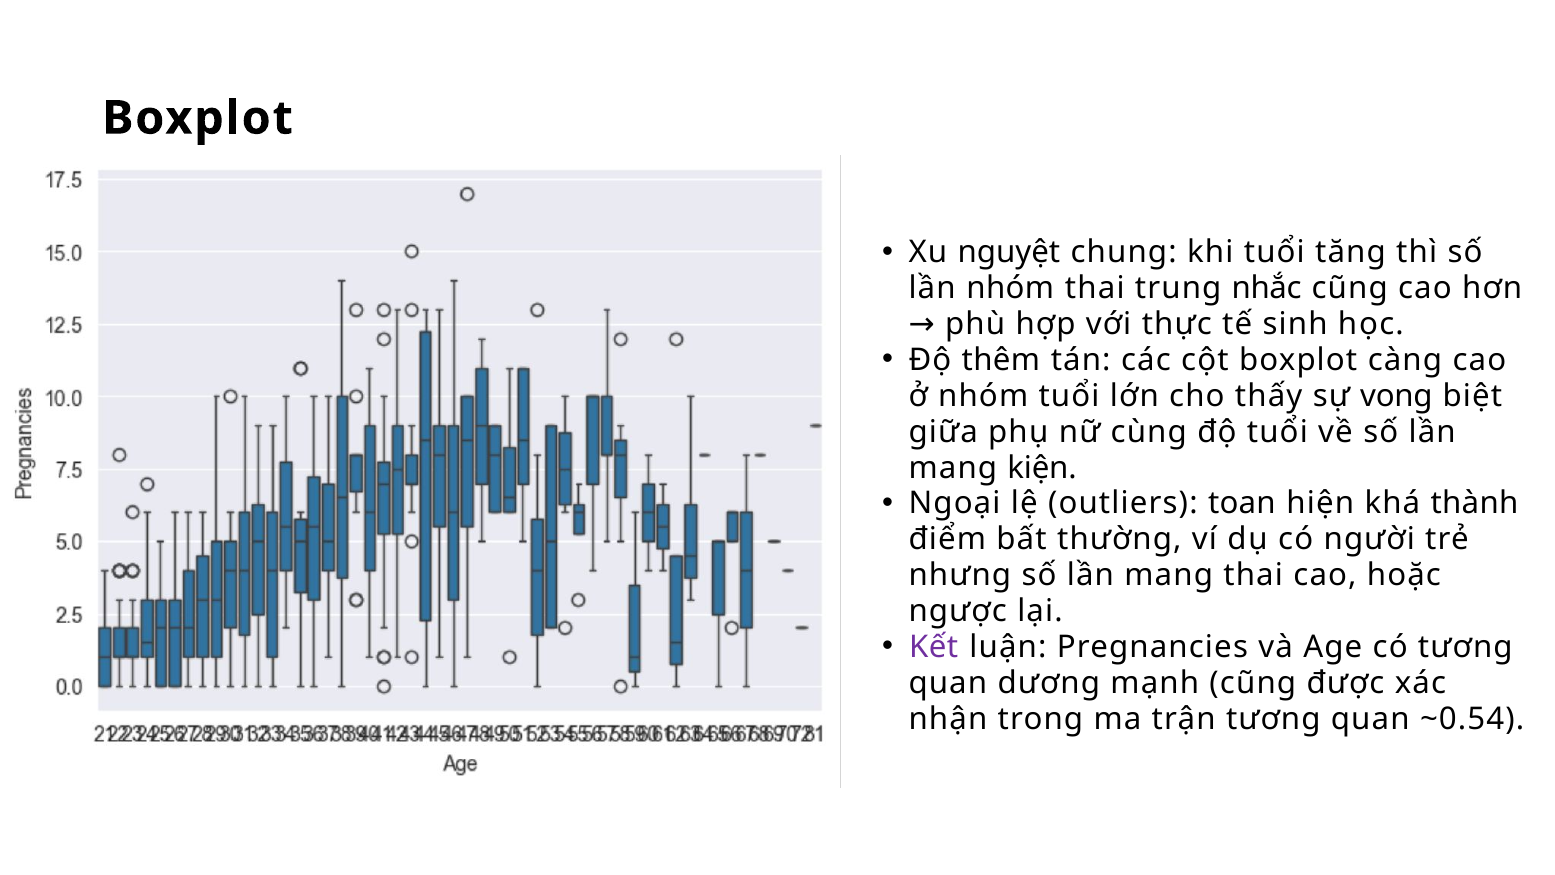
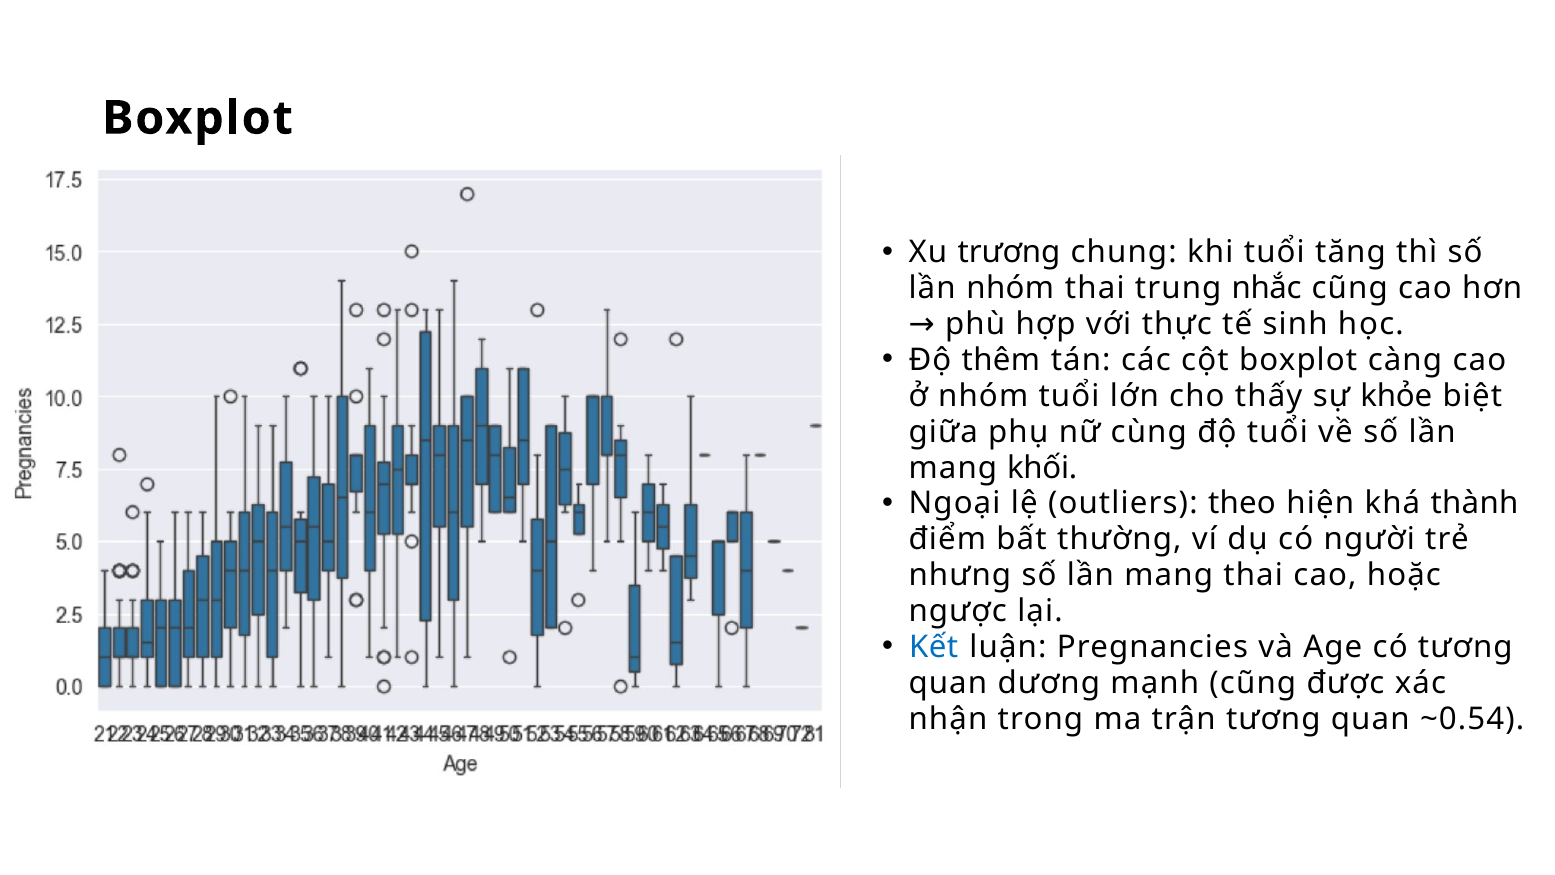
nguyệt: nguyệt -> trương (1009, 253)
vong: vong -> khỏe (1396, 396)
kiện: kiện -> khối (1042, 468)
toan: toan -> theo (1242, 503)
Kết colour: purple -> blue (934, 647)
